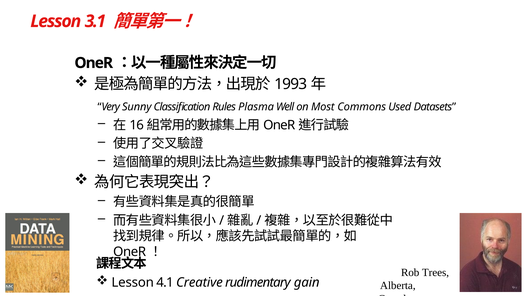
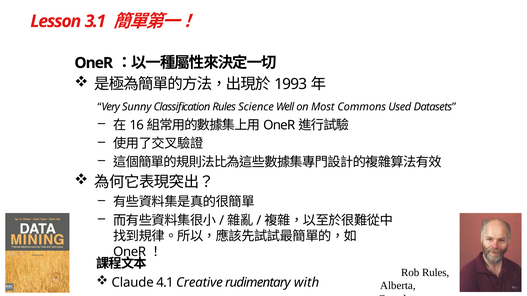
Plasma: Plasma -> Science (256, 107)
Rob Trees: Trees -> Rules (436, 273)
Lesson: Lesson -> Claude (133, 283)
gain: gain -> with (307, 283)
